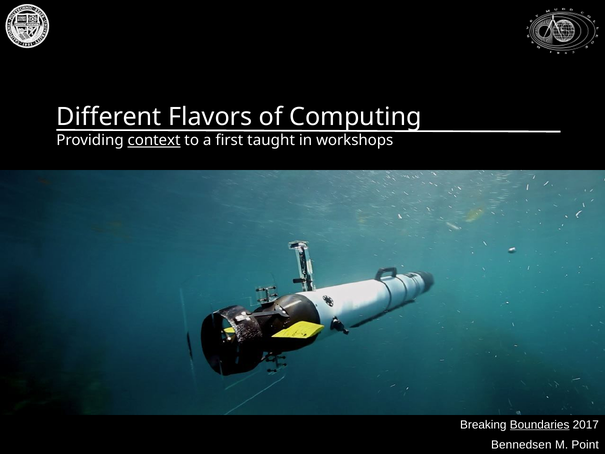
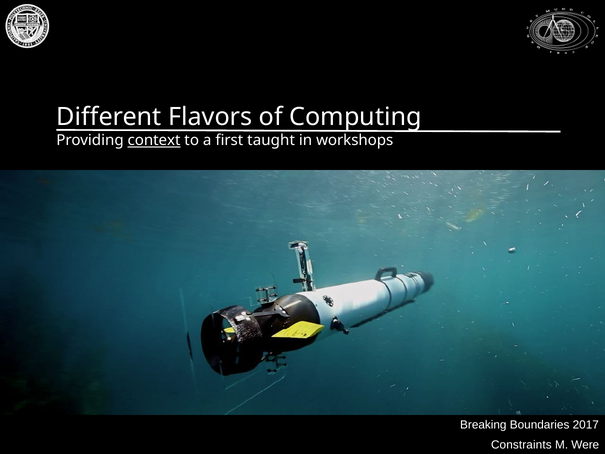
Boundaries underline: present -> none (540, 424)
Bennedsen: Bennedsen -> Constraints (521, 444)
Point: Point -> Were (585, 444)
